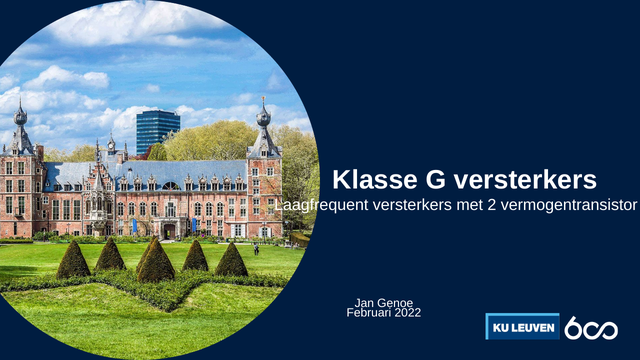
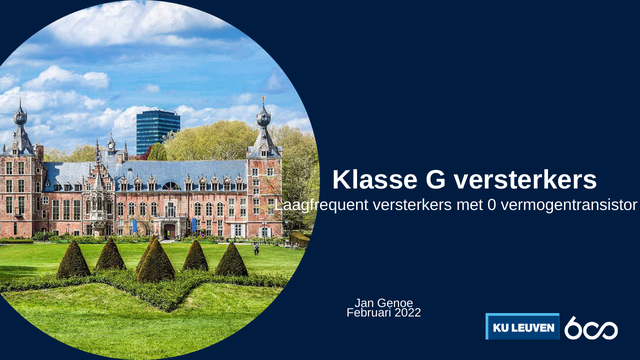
2: 2 -> 0 (492, 205)
